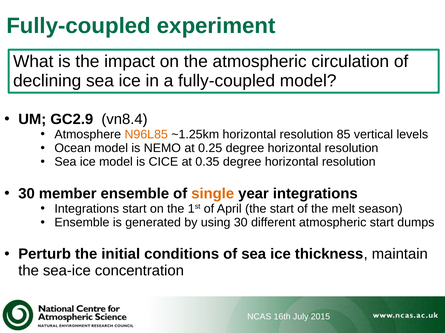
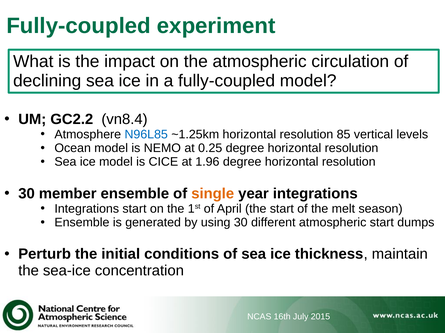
GC2.9: GC2.9 -> GC2.2 (72, 119)
N96L85 colour: orange -> blue (146, 135)
0.35: 0.35 -> 1.96 (207, 162)
